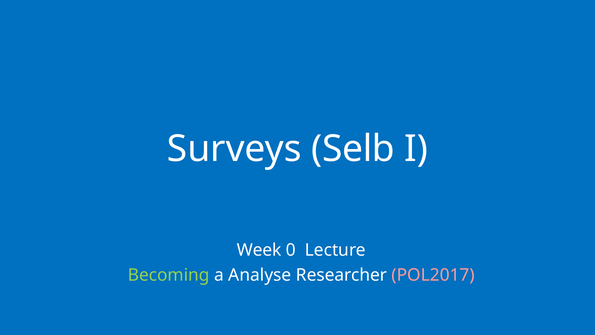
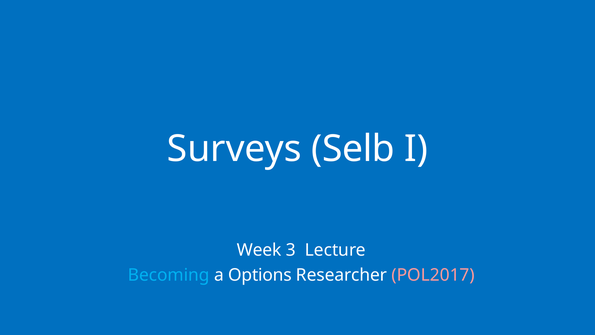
0: 0 -> 3 (291, 250)
Becoming colour: light green -> light blue (169, 275)
Analyse: Analyse -> Options (260, 275)
